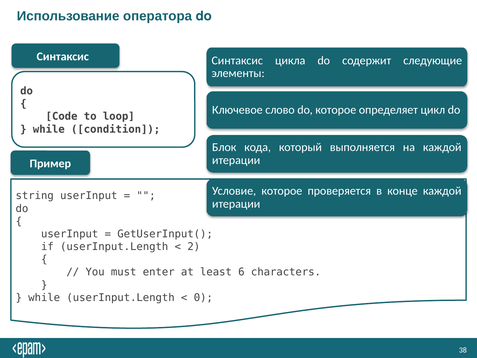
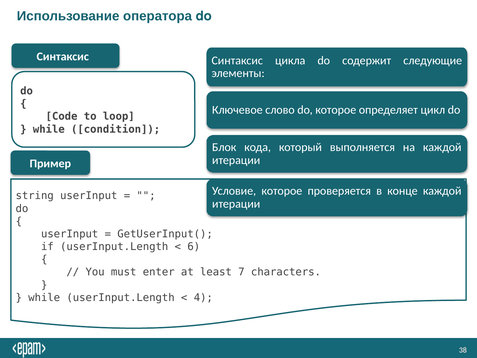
2: 2 -> 6 (194, 247)
6: 6 -> 7 (241, 272)
0: 0 -> 4 (203, 297)
